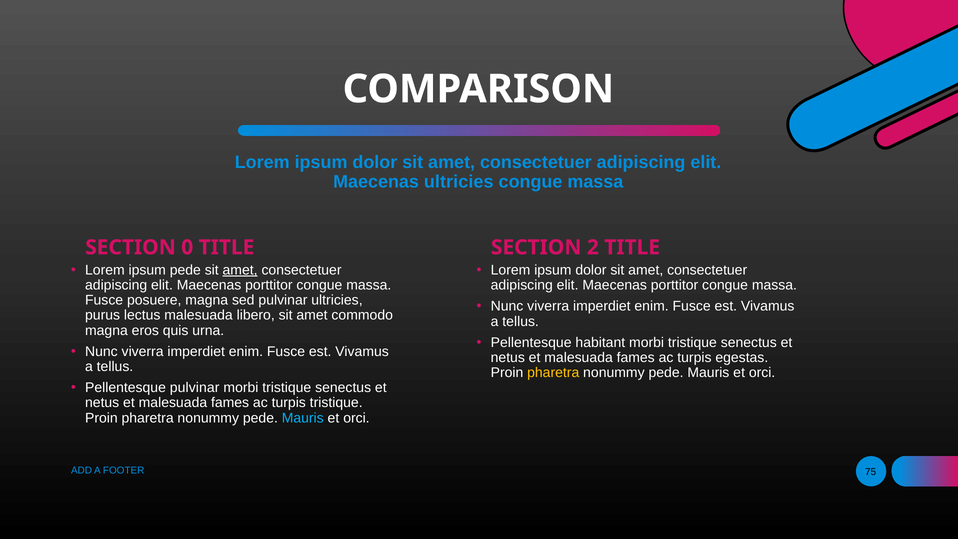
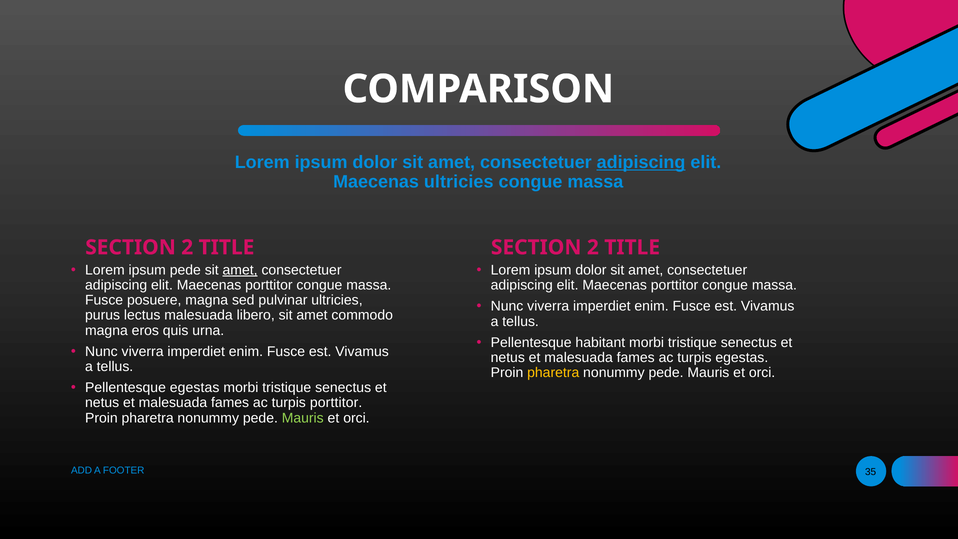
adipiscing underline: none -> present (641, 162)
0: 0 -> 2 (187, 247)
Pellentesque pulvinar: pulvinar -> egestas (195, 388)
turpis tristique: tristique -> porttitor (336, 403)
Mauris colour: light blue -> light green (303, 418)
75: 75 -> 35 (871, 472)
